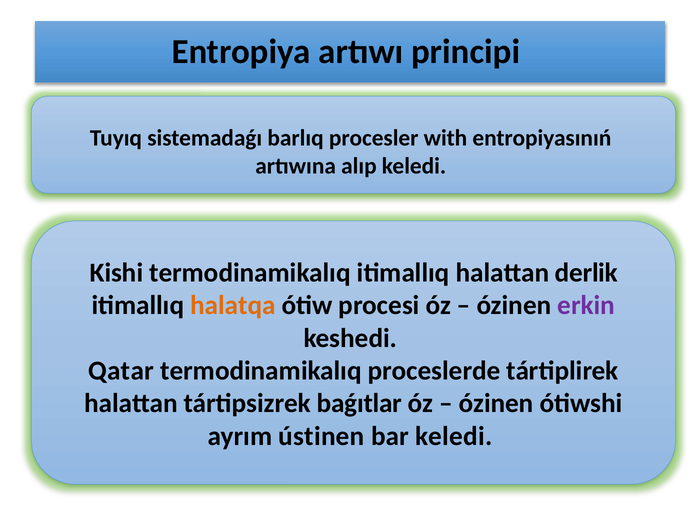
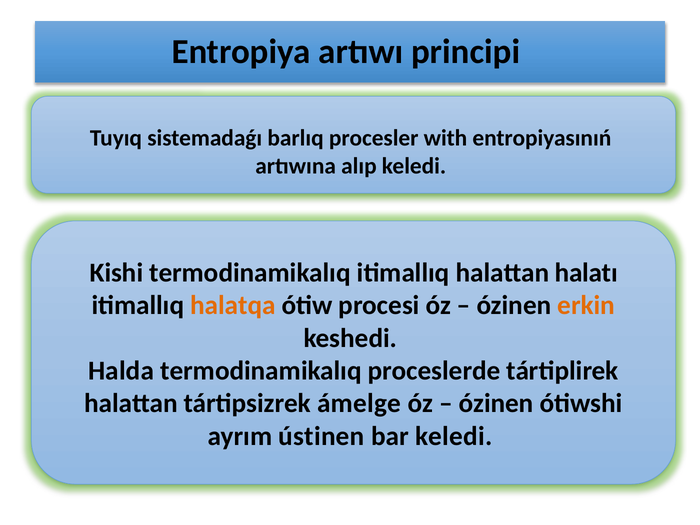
derlik: derlik -> halatı (586, 273)
erkin colour: purple -> orange (586, 305)
Qatar: Qatar -> Halda (121, 371)
baǵıtlar: baǵıtlar -> ámelge (359, 403)
